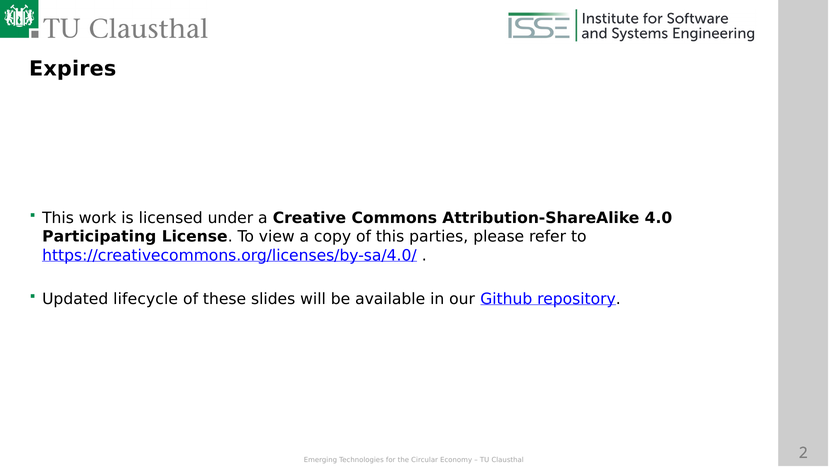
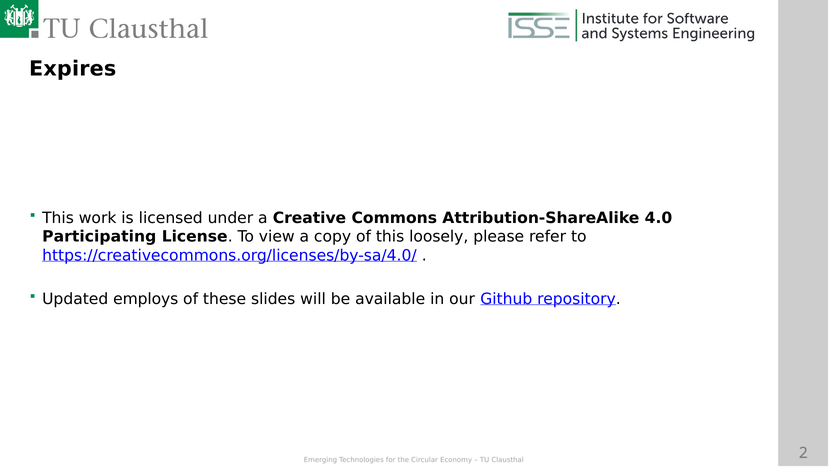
parties: parties -> loosely (439, 236)
lifecycle: lifecycle -> employs (146, 299)
